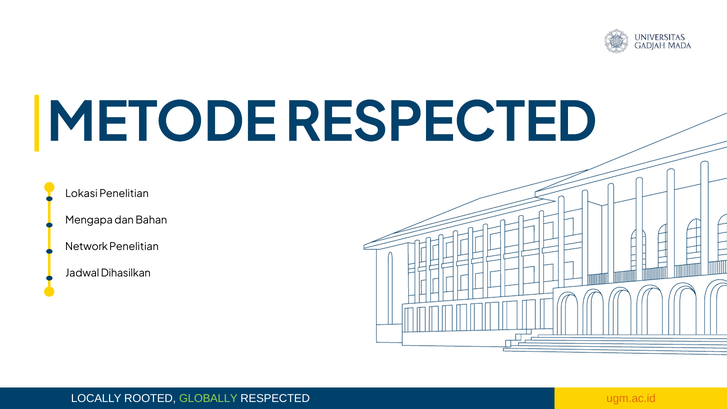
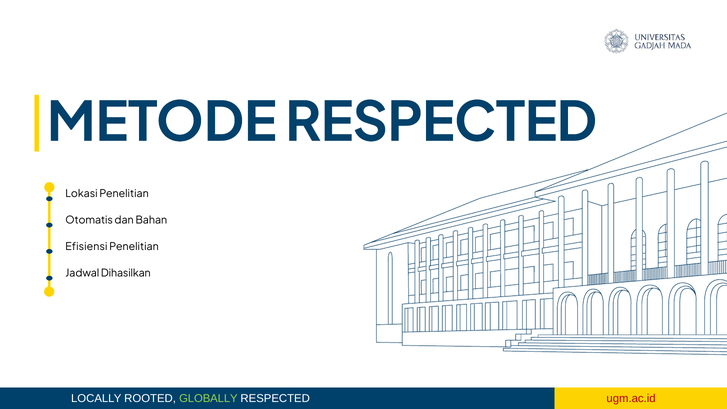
Mengapa: Mengapa -> Otomatis (89, 220)
Network: Network -> Efisiensi (86, 247)
ugm.ac.id colour: orange -> red (631, 399)
